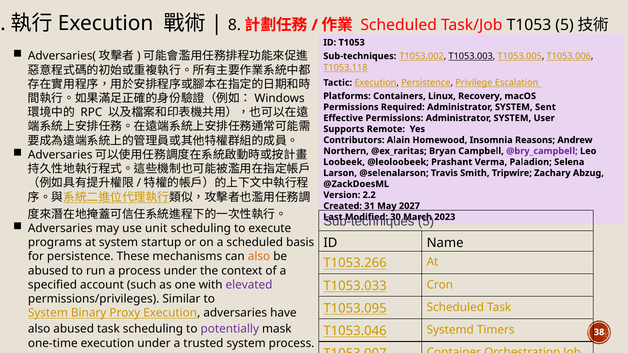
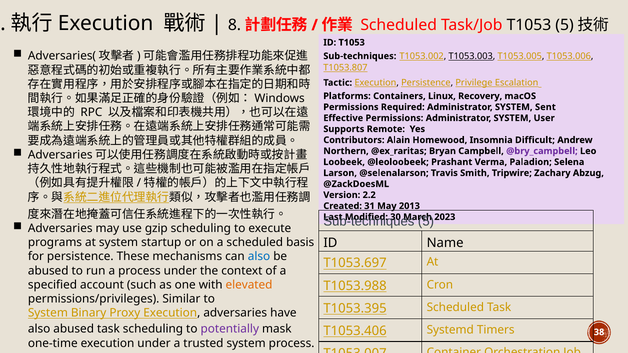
T1053.118: T1053.118 -> T1053.807 (345, 68)
Reasons: Reasons -> Difficult (535, 140)
2027: 2027 -> 2013 (409, 206)
unit: unit -> gzip (156, 229)
also colour: orange -> blue (259, 257)
T1053.266: T1053.266 -> T1053.697 (355, 263)
elevated colour: purple -> orange (249, 285)
T1053.033: T1053.033 -> T1053.988 (355, 286)
T1053.095: T1053.095 -> T1053.395 (355, 309)
T1053.046: T1053.046 -> T1053.406 (355, 331)
